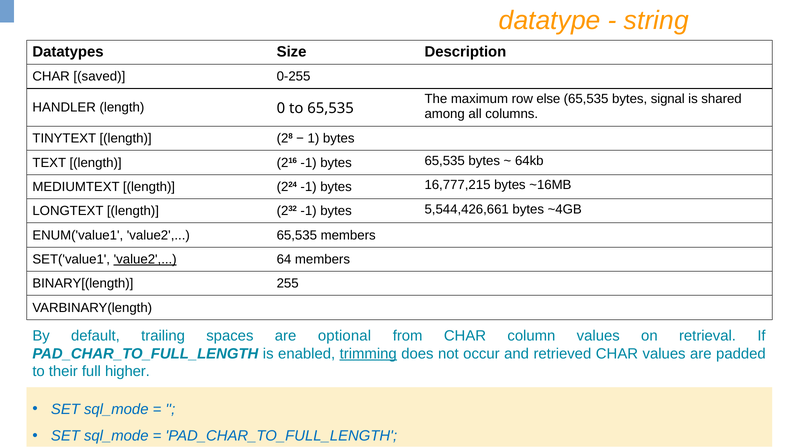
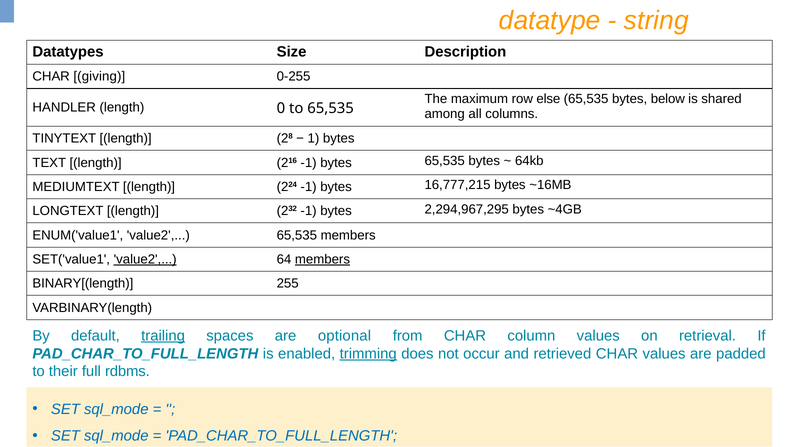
saved: saved -> giving (99, 77)
signal: signal -> below (668, 99)
5,544,426,661: 5,544,426,661 -> 2,294,967,295 (467, 209)
members underline: none -> present (322, 259)
trailing underline: none -> present (163, 336)
higher: higher -> rdbms (127, 371)
